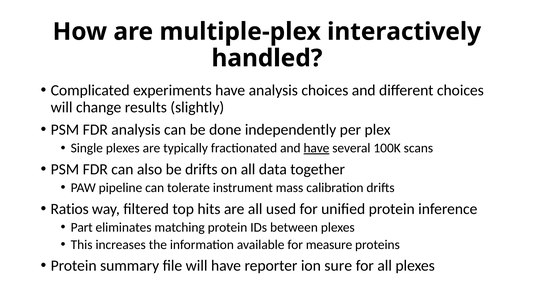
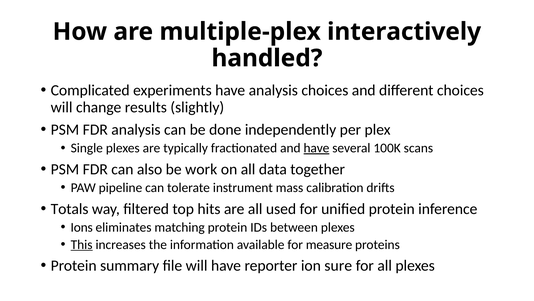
be drifts: drifts -> work (201, 169)
Ratios: Ratios -> Totals (70, 208)
Part: Part -> Ions (82, 227)
This underline: none -> present (82, 244)
